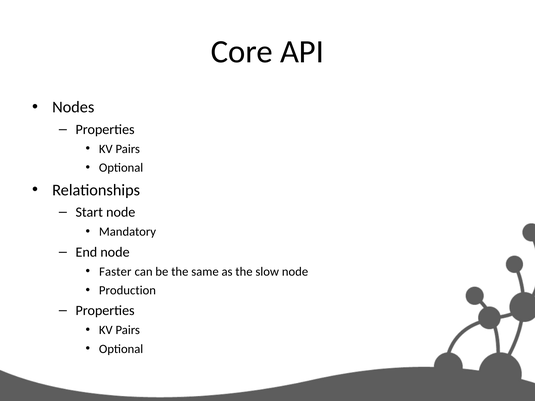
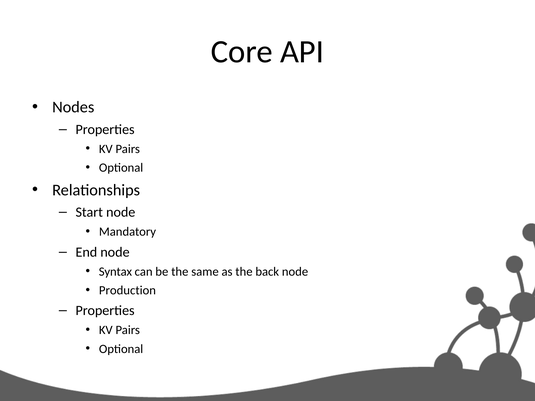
Faster: Faster -> Syntax (115, 272)
slow: slow -> back (267, 272)
